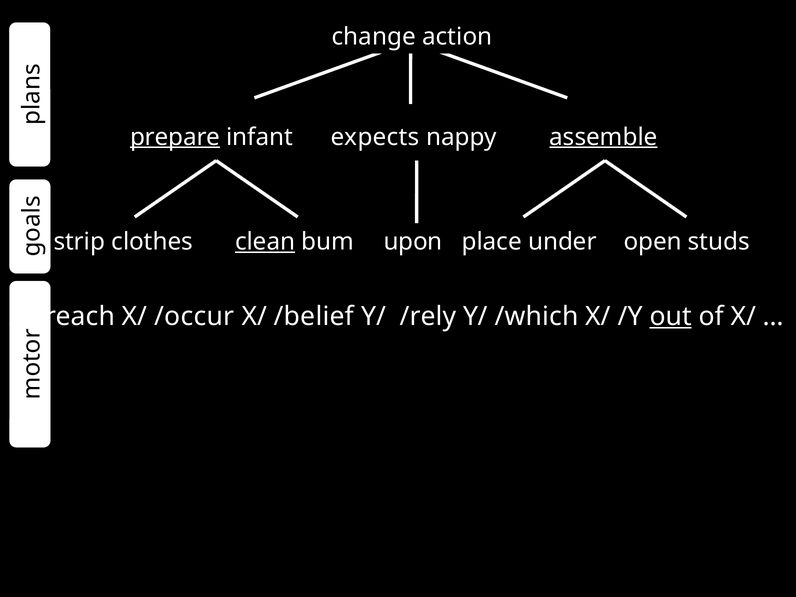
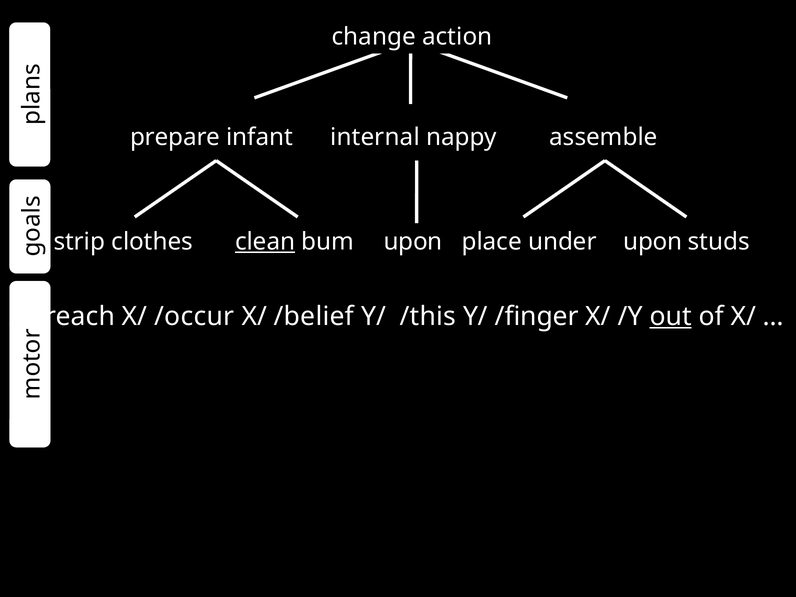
prepare underline: present -> none (175, 137)
expects: expects -> internal (375, 137)
assemble underline: present -> none (603, 137)
under open: open -> upon (653, 242)
/rely: /rely -> /this (428, 317)
/which: /which -> /finger (537, 317)
